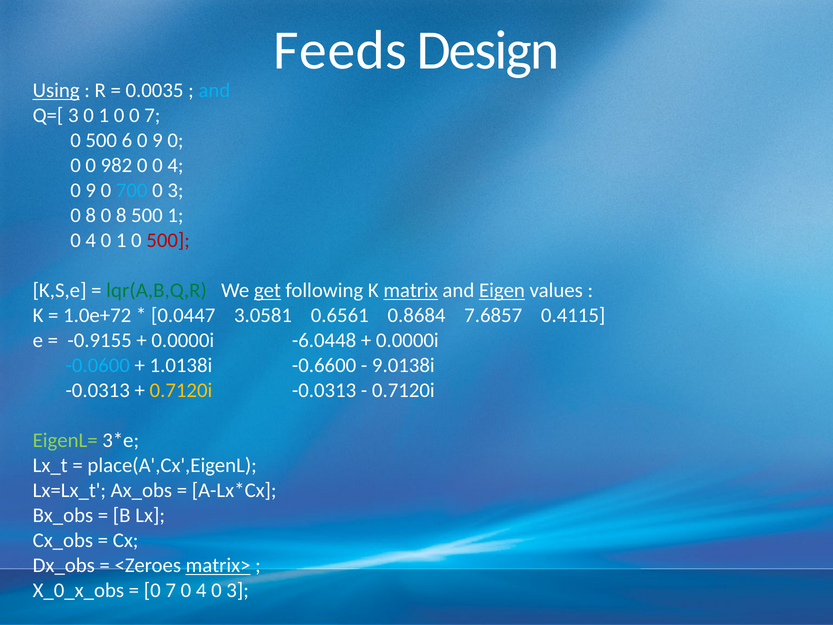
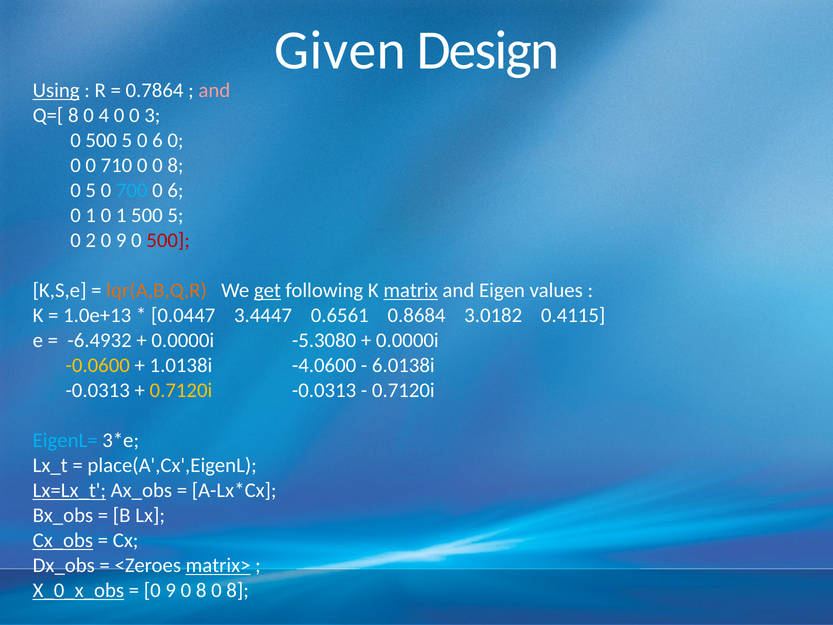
Feeds: Feeds -> Given (340, 51)
0.0035: 0.0035 -> 0.7864 (154, 91)
and colour: light blue -> pink (214, 91)
Q=[ 3: 3 -> 8 (73, 116)
1: 1 -> 4 (104, 116)
0 0 7: 7 -> 3 (152, 116)
0 500 6: 6 -> 5 (127, 141)
9: 9 -> 6 (157, 141)
982: 982 -> 710 (116, 166)
0 0 4: 4 -> 8 (176, 166)
9: 9 -> 5 (91, 191)
3: 3 -> 6 (176, 191)
8: 8 -> 1 (91, 216)
8: 8 -> 1 (121, 216)
1: 1 -> 5 (175, 216)
4: 4 -> 2 (91, 241)
1: 1 -> 9 (121, 241)
lqr(A,B,Q,R colour: green -> orange (157, 290)
Eigen underline: present -> none (502, 290)
1.0e+72: 1.0e+72 -> 1.0e+13 (97, 315)
3.0581: 3.0581 -> 3.4447 (263, 315)
7.6857: 7.6857 -> 3.0182 (493, 315)
-0.9155: -0.9155 -> -6.4932 (100, 340)
-6.0448: -6.0448 -> -5.3080 (324, 340)
-0.0600 colour: light blue -> yellow (98, 365)
-0.6600: -0.6600 -> -4.0600 (324, 365)
9.0138i: 9.0138i -> 6.0138i (403, 365)
EigenL= colour: light green -> light blue (65, 440)
Lx=Lx_t underline: none -> present (69, 490)
Cx_obs underline: none -> present (63, 540)
X_0_x_obs underline: none -> present (78, 590)
7: 7 -> 9 (171, 590)
4: 4 -> 8 (201, 590)
3: 3 -> 8 (238, 590)
